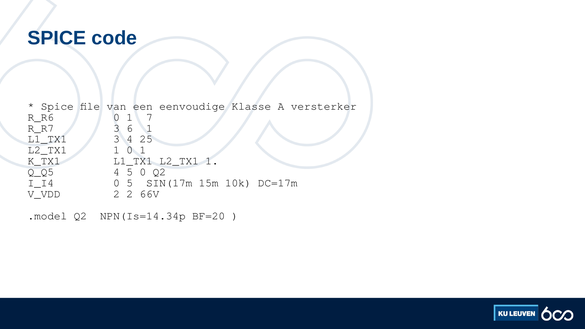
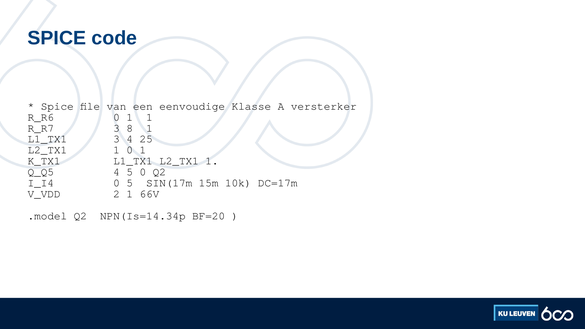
1 7: 7 -> 1 (149, 117)
6: 6 -> 8 (130, 128)
2 2: 2 -> 1 (130, 194)
